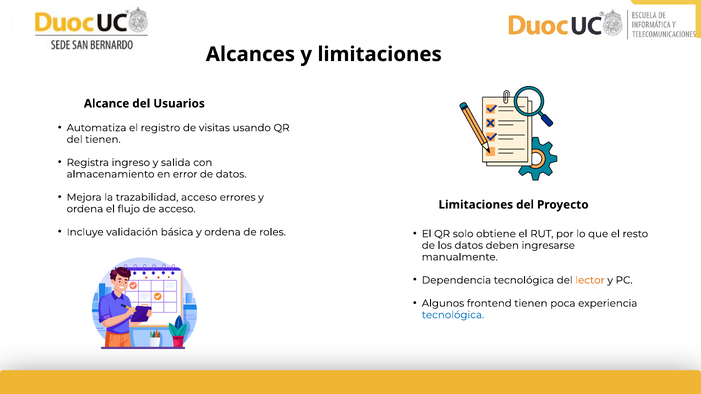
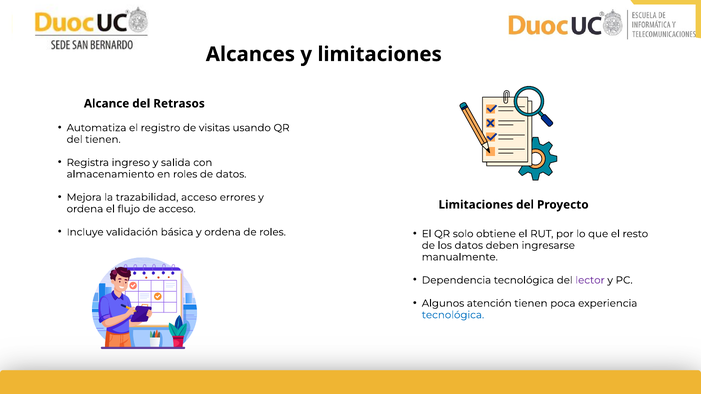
Usuarios: Usuarios -> Retrasos (179, 104)
en error: error -> roles (185, 174)
lector colour: orange -> purple (590, 280)
frontend: frontend -> atención (489, 304)
